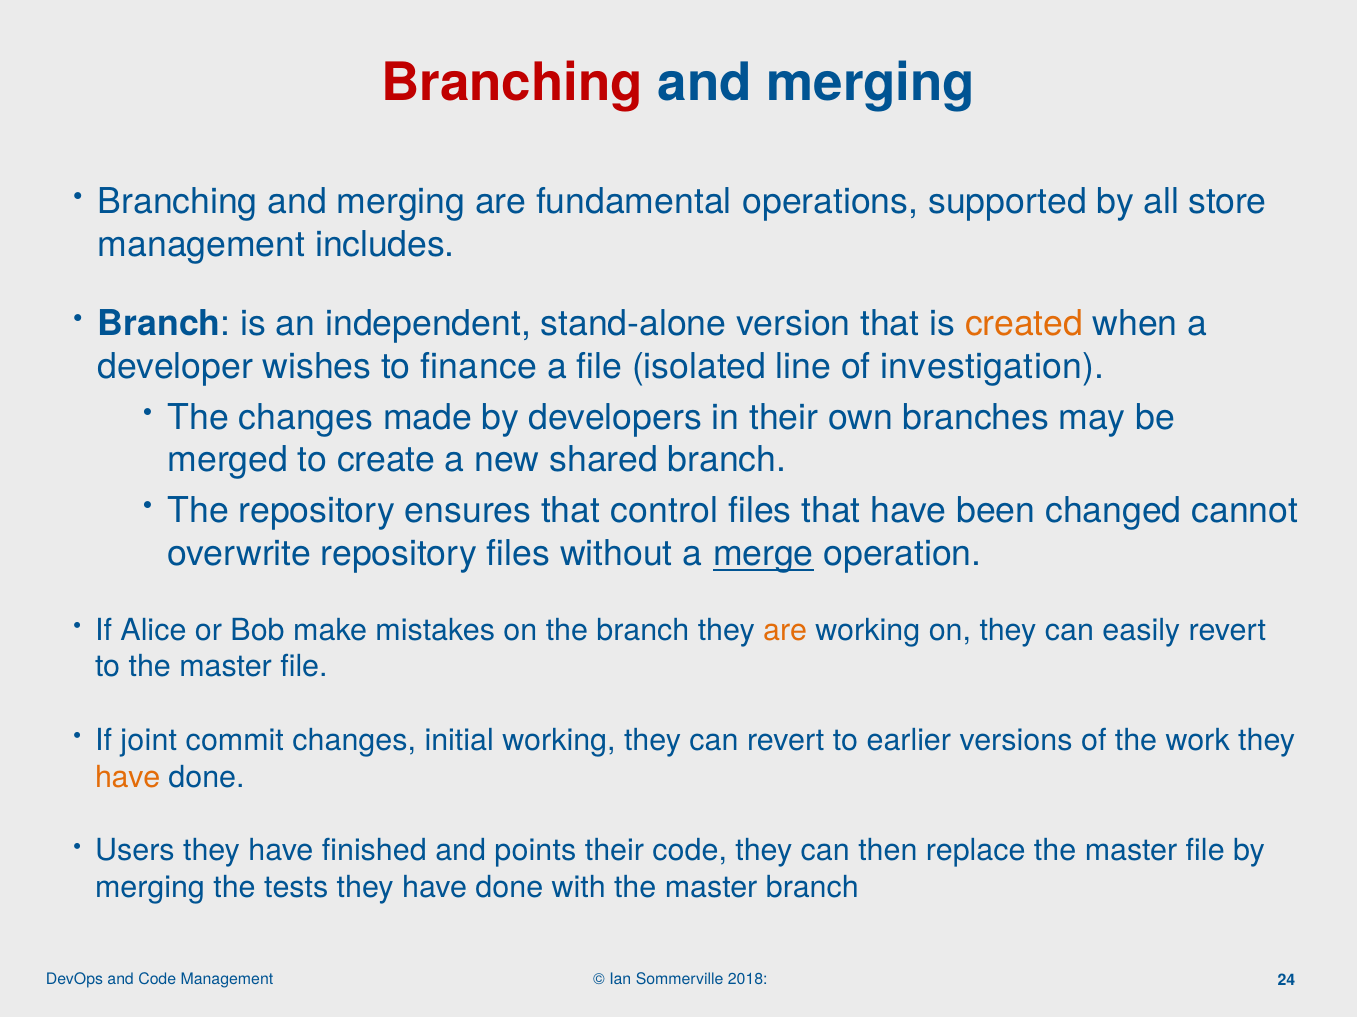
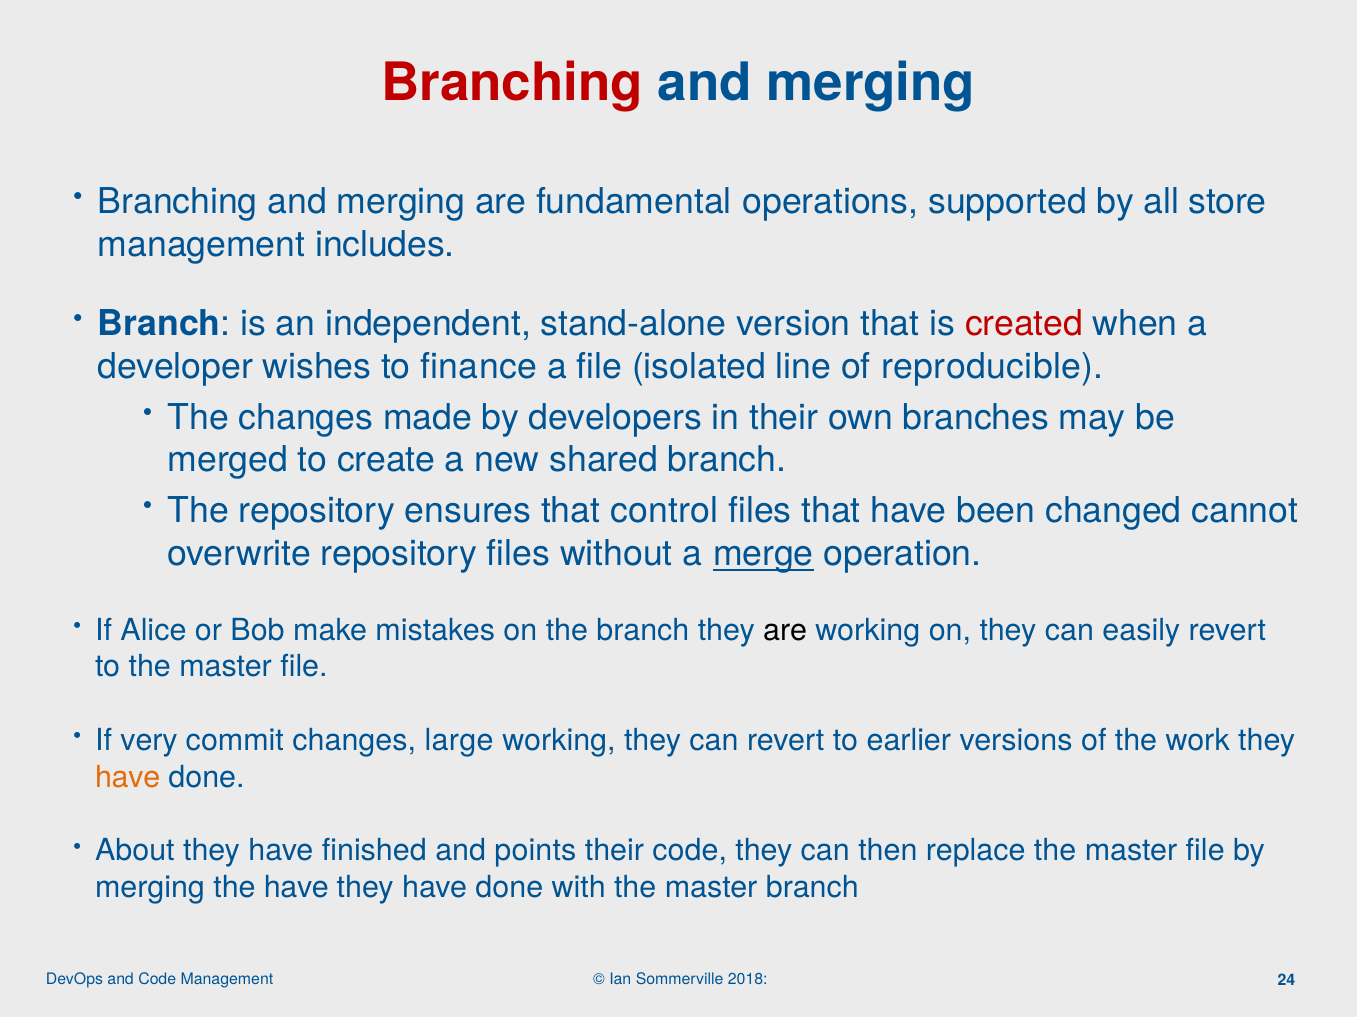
created colour: orange -> red (1024, 324)
investigation: investigation -> reproducible (993, 367)
are colour: orange -> black (785, 631)
joint: joint -> very (149, 741)
initial: initial -> large (459, 741)
Users: Users -> About (135, 851)
the tests: tests -> have (296, 888)
